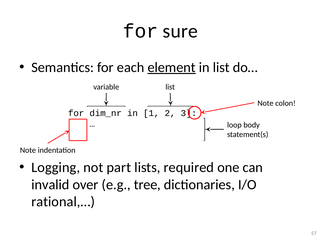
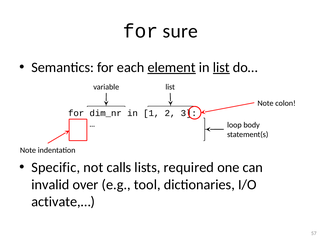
list underline: none -> present (221, 67)
Logging: Logging -> Specific (56, 167)
part: part -> calls (119, 167)
tree: tree -> tool (147, 184)
rational,…: rational,… -> activate,… (63, 201)
